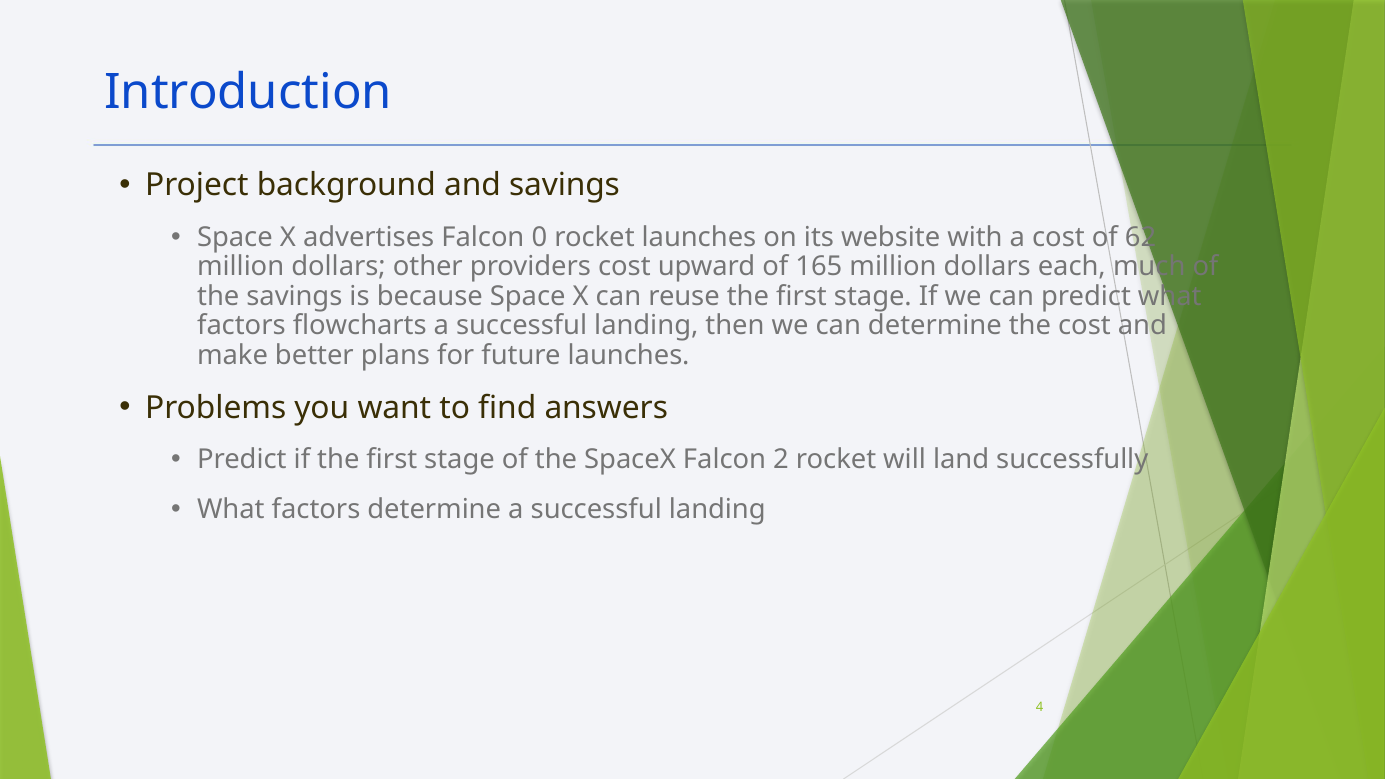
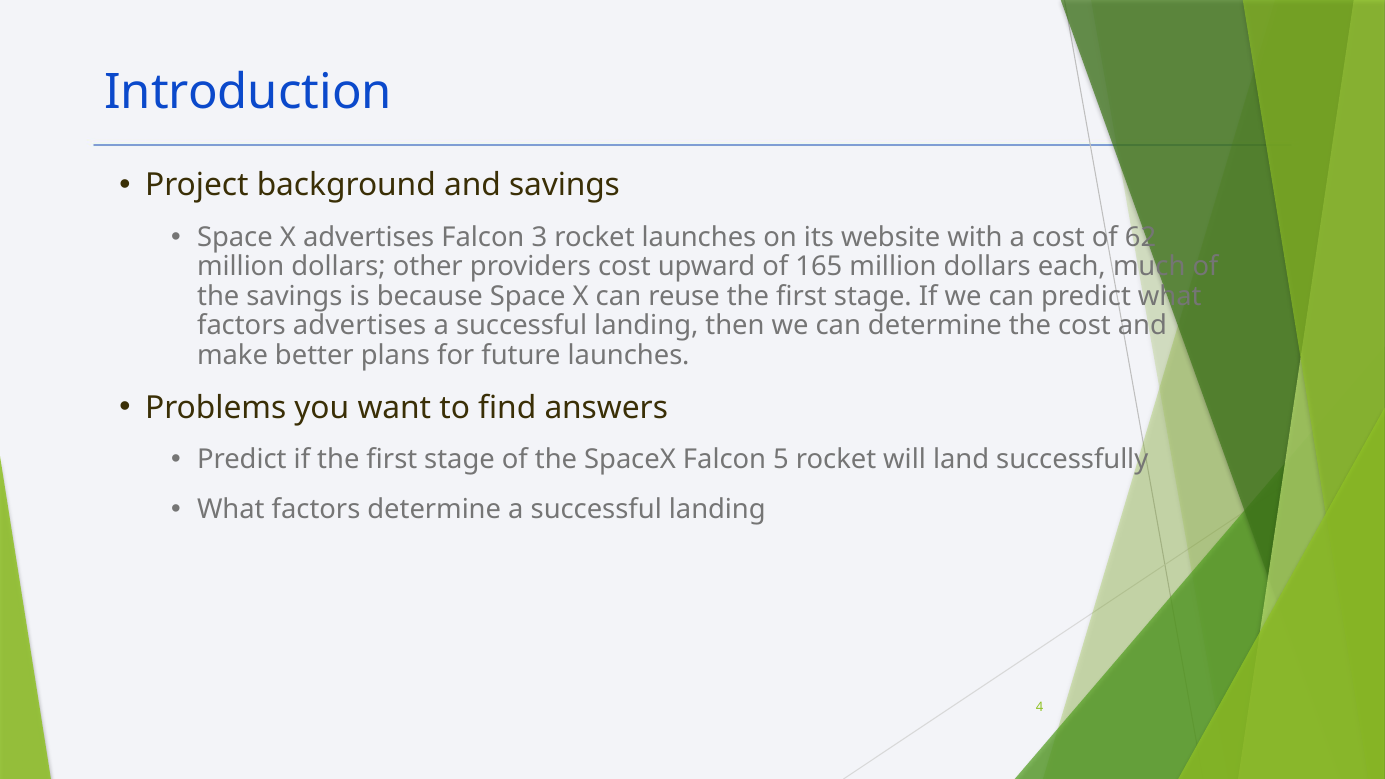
0: 0 -> 3 (539, 237)
factors flowcharts: flowcharts -> advertises (360, 326)
2: 2 -> 5 (781, 460)
